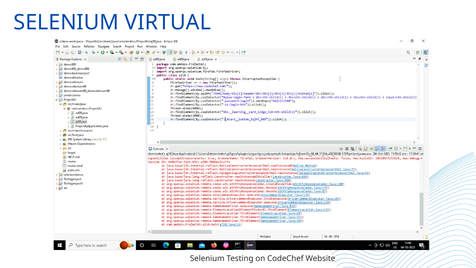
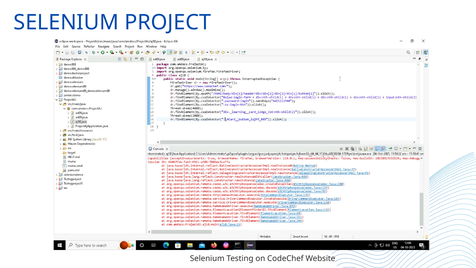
VIRTUAL: VIRTUAL -> PROJECT (168, 22)
